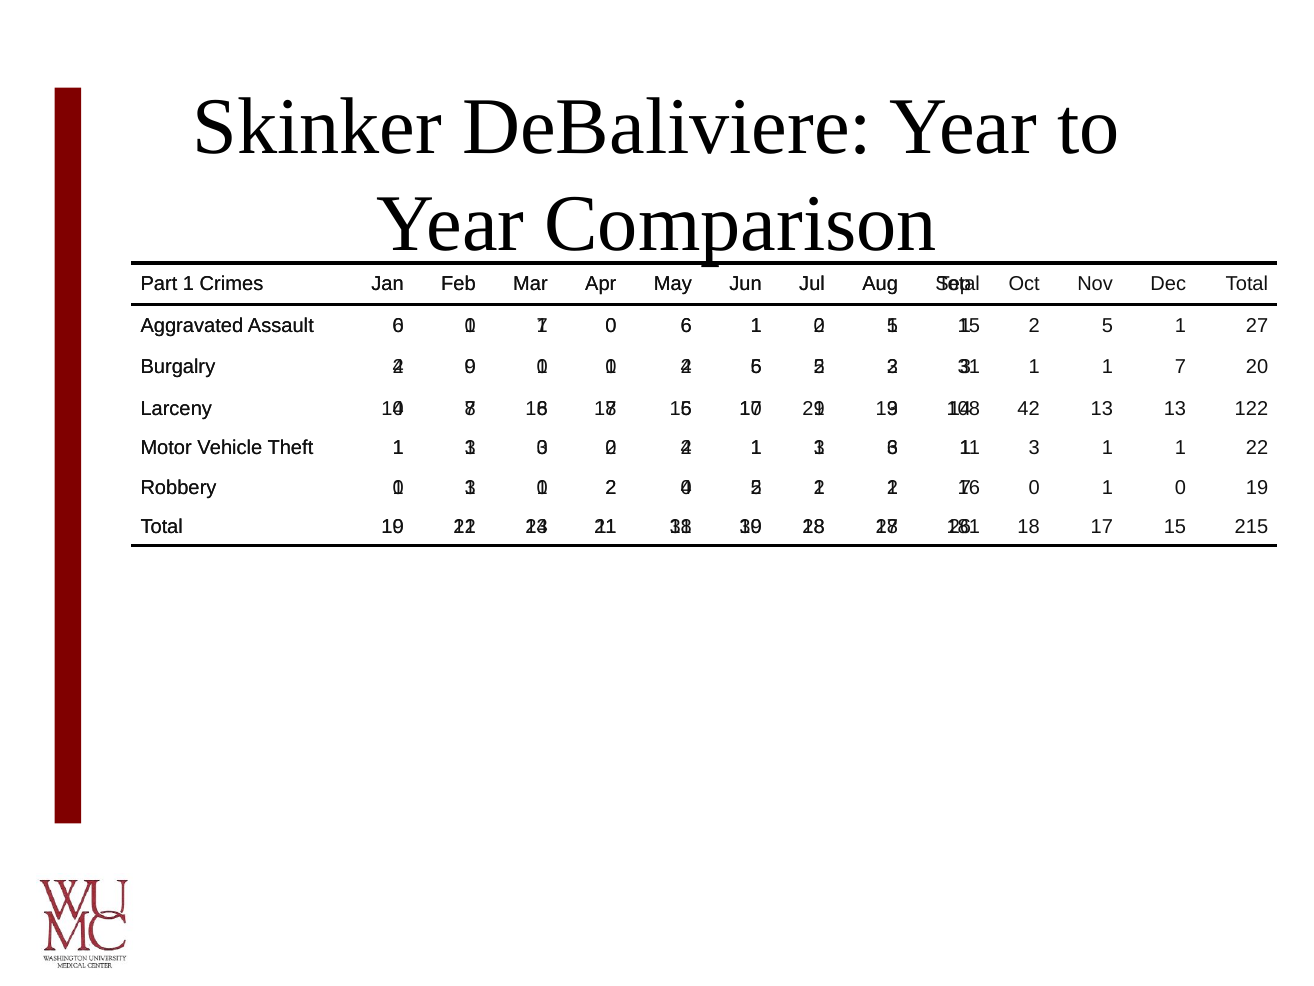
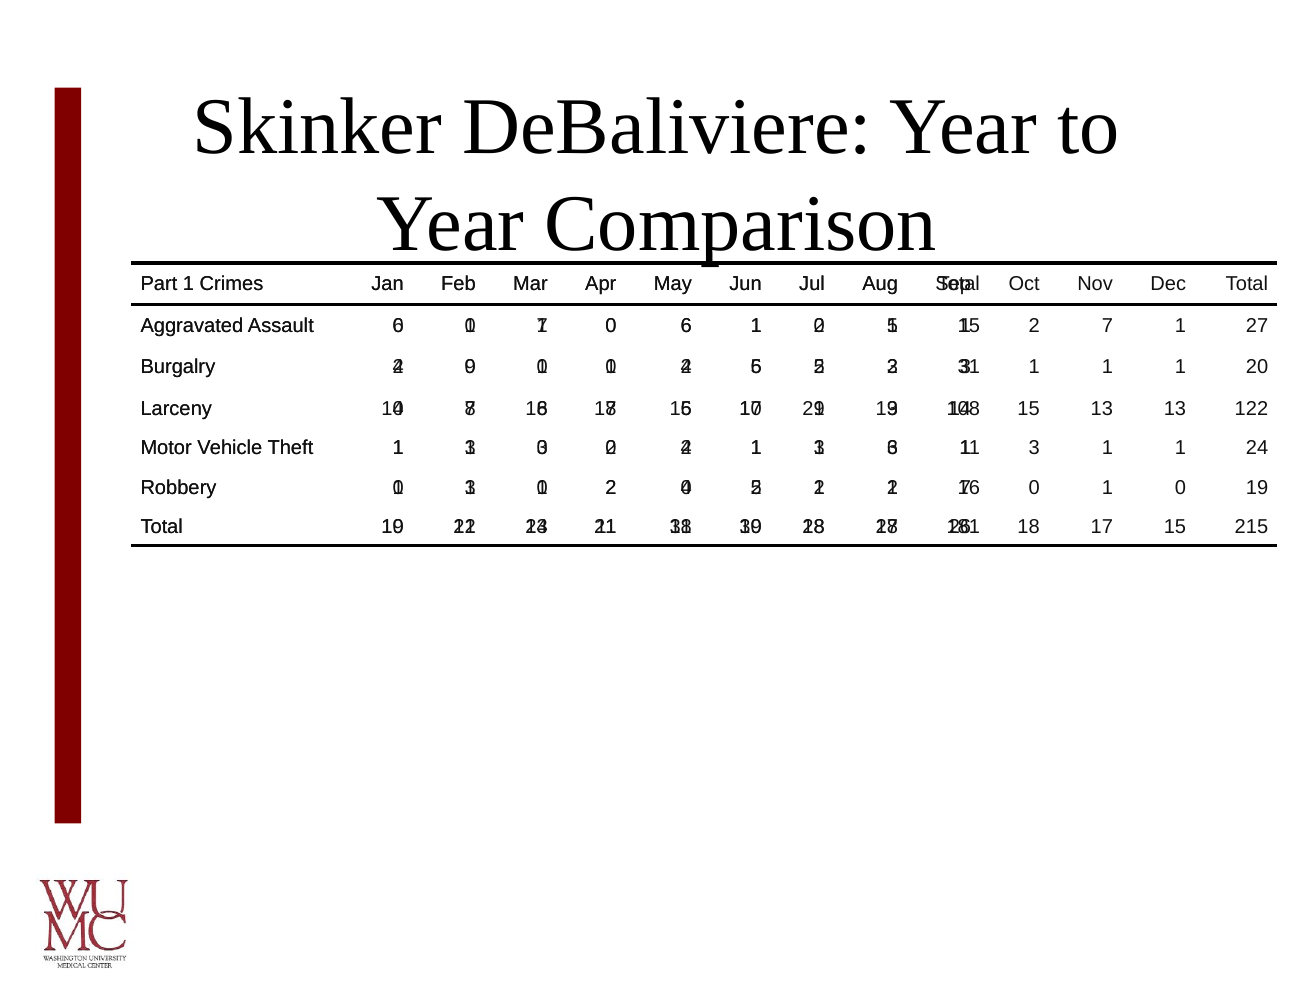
5: 5 -> 7 (1107, 325)
1 1 7: 7 -> 1 (1181, 367)
42: 42 -> 15 (1029, 408)
22: 22 -> 24 (1257, 448)
